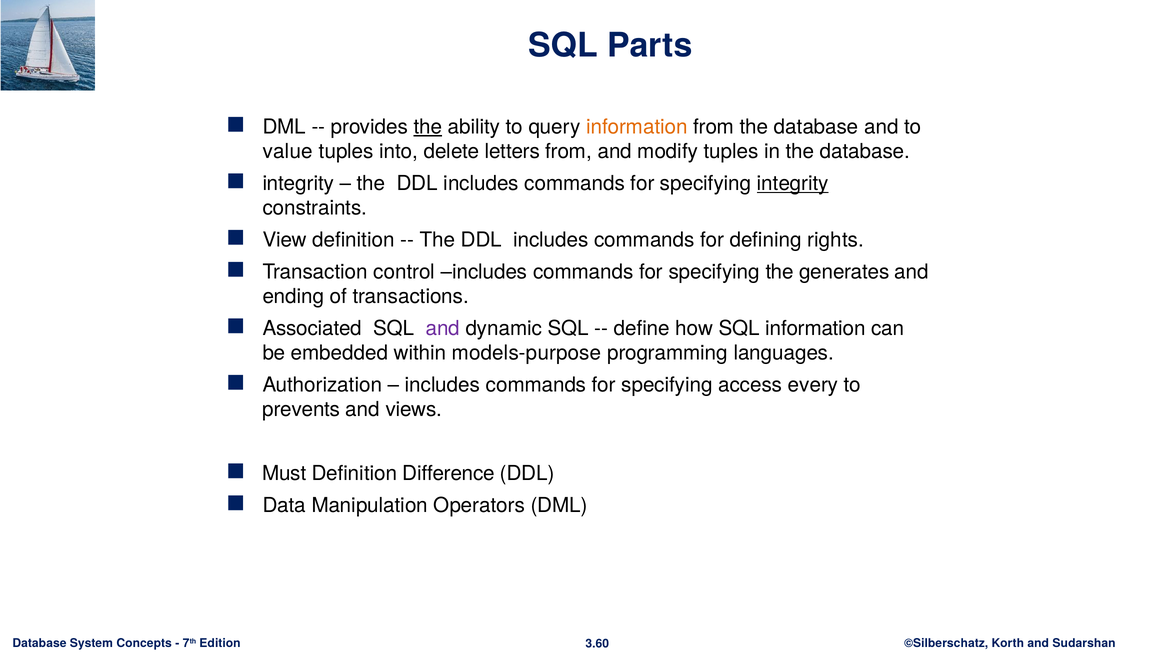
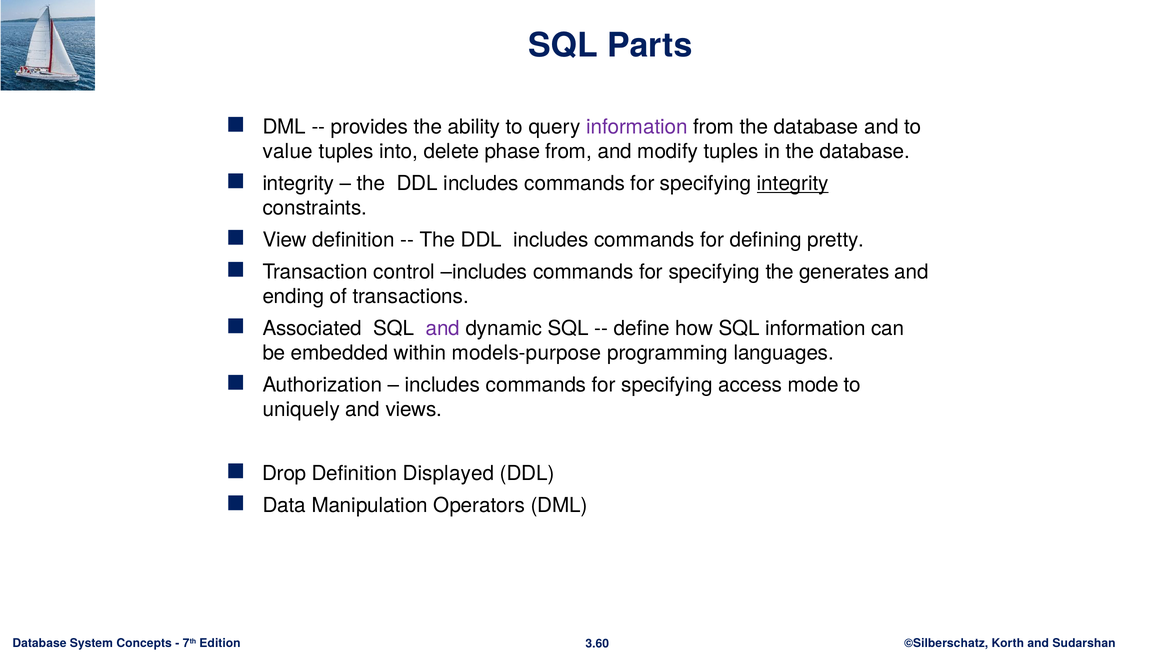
the underline: present -> none (428, 127)
information colour: orange -> purple (637, 127)
letters: letters -> phase (512, 152)
rights: rights -> pretty (836, 240)
every: every -> mode (813, 385)
prevents: prevents -> uniquely (301, 410)
Must: Must -> Drop (284, 473)
Difference: Difference -> Displayed (448, 473)
